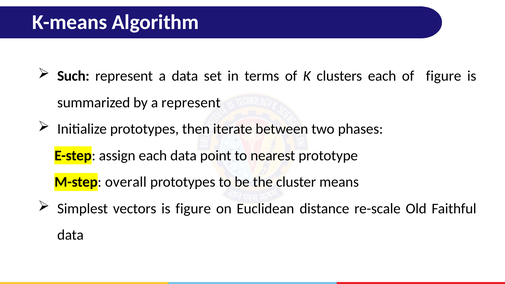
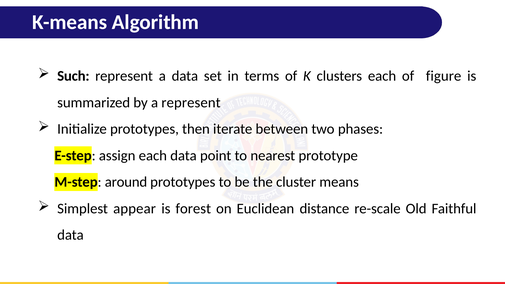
overall: overall -> around (126, 182)
vectors: vectors -> appear (135, 209)
is figure: figure -> forest (193, 209)
